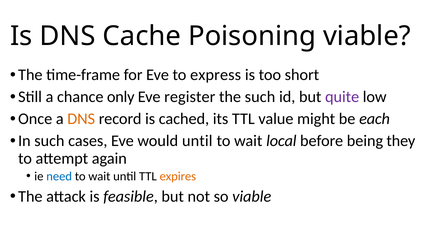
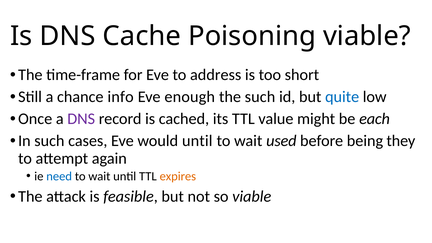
express: express -> address (216, 75)
only: only -> info (121, 97)
register: register -> enough (190, 97)
quite colour: purple -> blue (342, 97)
DNS colour: orange -> purple (81, 119)
local: local -> used (281, 141)
